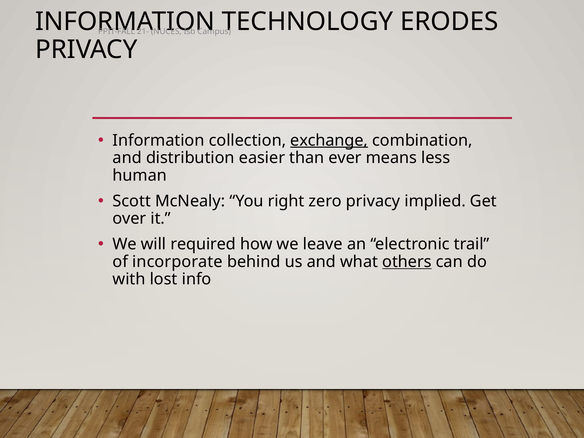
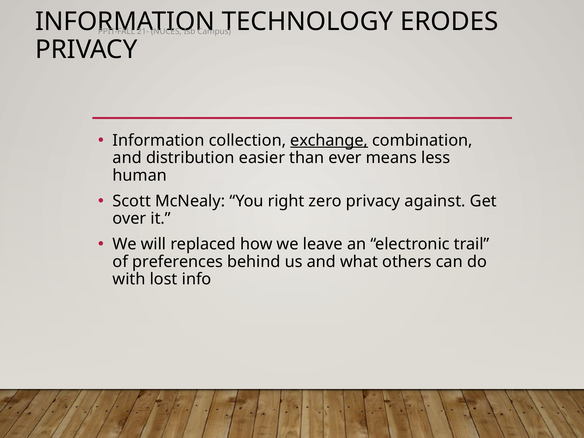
implied: implied -> against (435, 201)
required: required -> replaced (203, 244)
incorporate: incorporate -> preferences (178, 262)
others underline: present -> none (407, 262)
